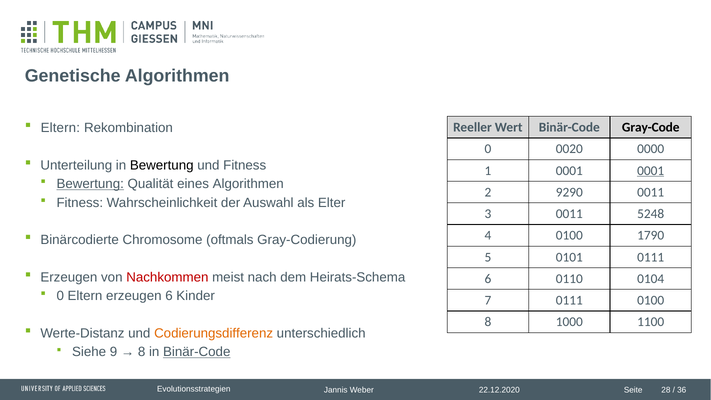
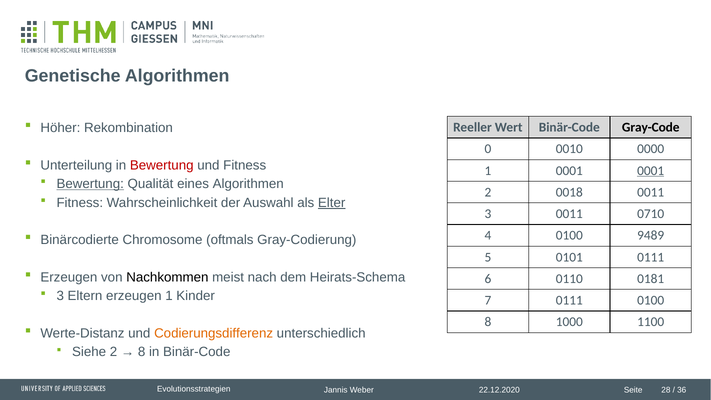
Eltern: Eltern -> Höher (60, 128)
0020: 0020 -> 0010 (569, 149)
Bewertung colour: black -> red (162, 165)
9290: 9290 -> 0018 (569, 192)
Elter underline: none -> present (332, 203)
5248: 5248 -> 0710 (651, 214)
1790: 1790 -> 9489 (651, 235)
Nachkommen colour: red -> black (167, 277)
0104: 0104 -> 0181 (651, 279)
0: 0 -> 3 (60, 296)
erzeugen 6: 6 -> 1 (169, 296)
Siehe 9: 9 -> 2 (114, 352)
Binär-Code underline: present -> none (197, 352)
